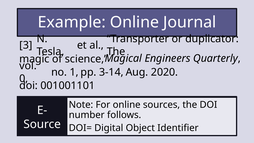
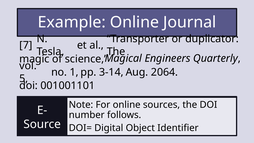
3: 3 -> 7 (26, 45)
2020: 2020 -> 2064 (164, 72)
0: 0 -> 5 (24, 79)
